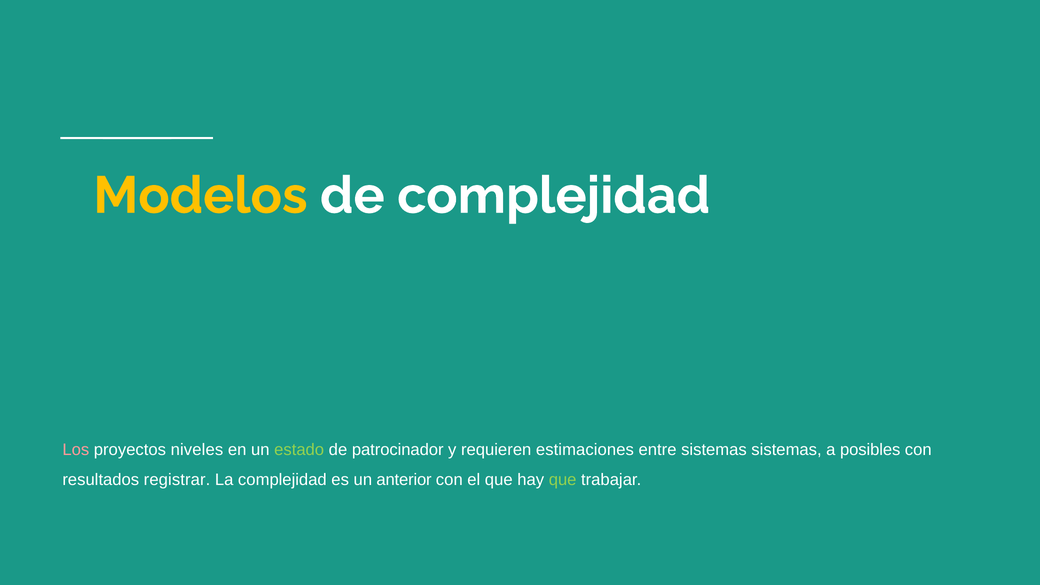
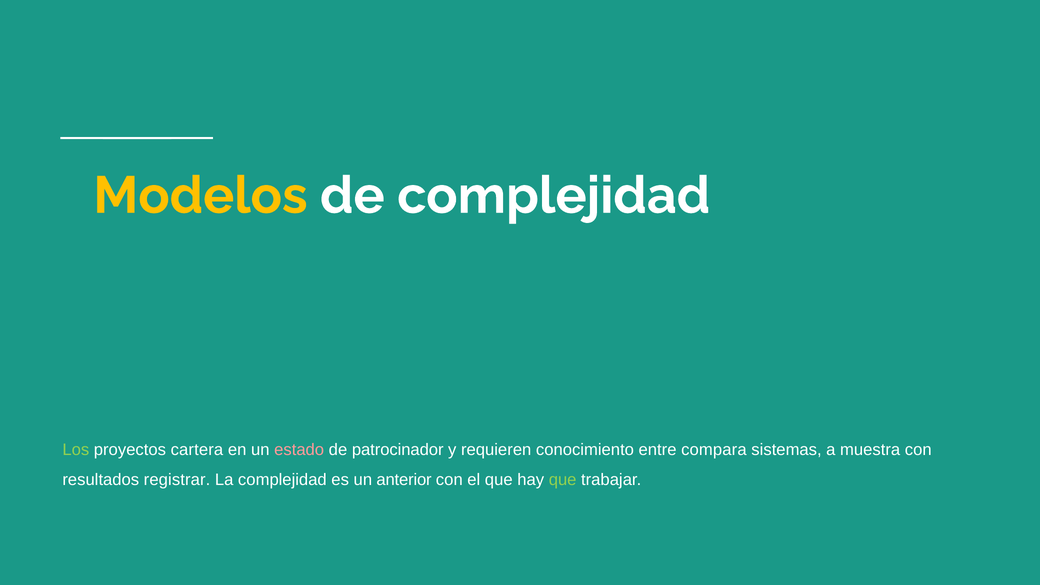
Los colour: pink -> light green (76, 450)
niveles: niveles -> cartera (197, 450)
estado colour: light green -> pink (299, 450)
estimaciones: estimaciones -> conocimiento (585, 450)
entre sistemas: sistemas -> compara (714, 450)
posibles: posibles -> muestra (870, 450)
